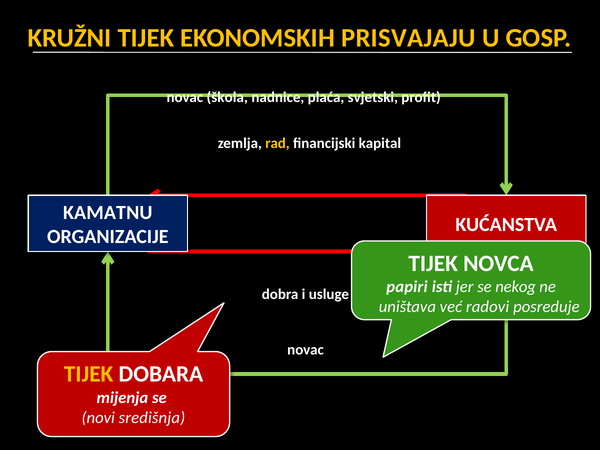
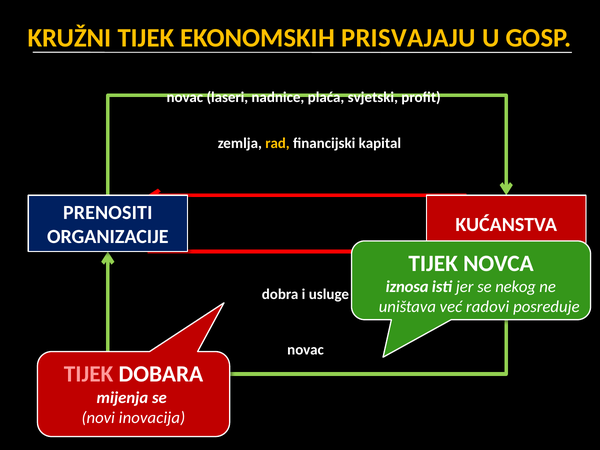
škola: škola -> laseri (227, 97)
KAMATNU: KAMATNU -> PRENOSITI (108, 213)
papiri: papiri -> iznosa (407, 287)
TIJEK colour: yellow -> pink (89, 374)
središnja: središnja -> inovacija (152, 418)
